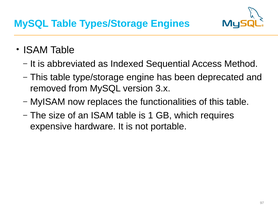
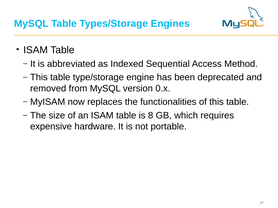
3.x: 3.x -> 0.x (163, 89)
1: 1 -> 8 (151, 116)
